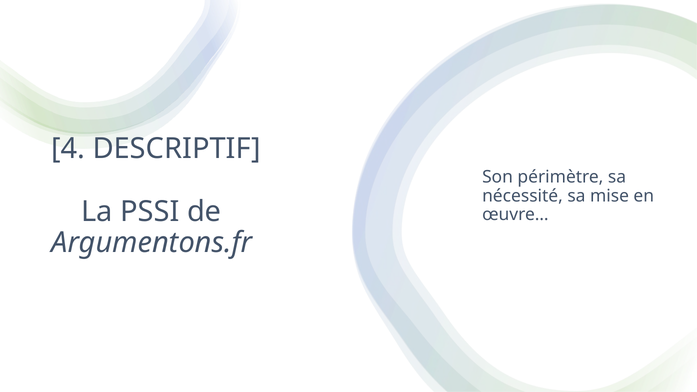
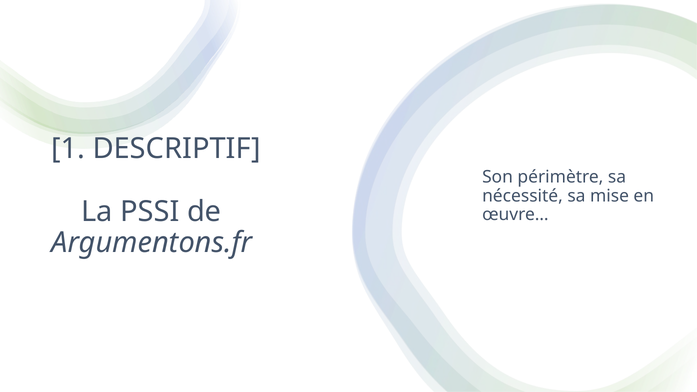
4: 4 -> 1 (68, 149)
